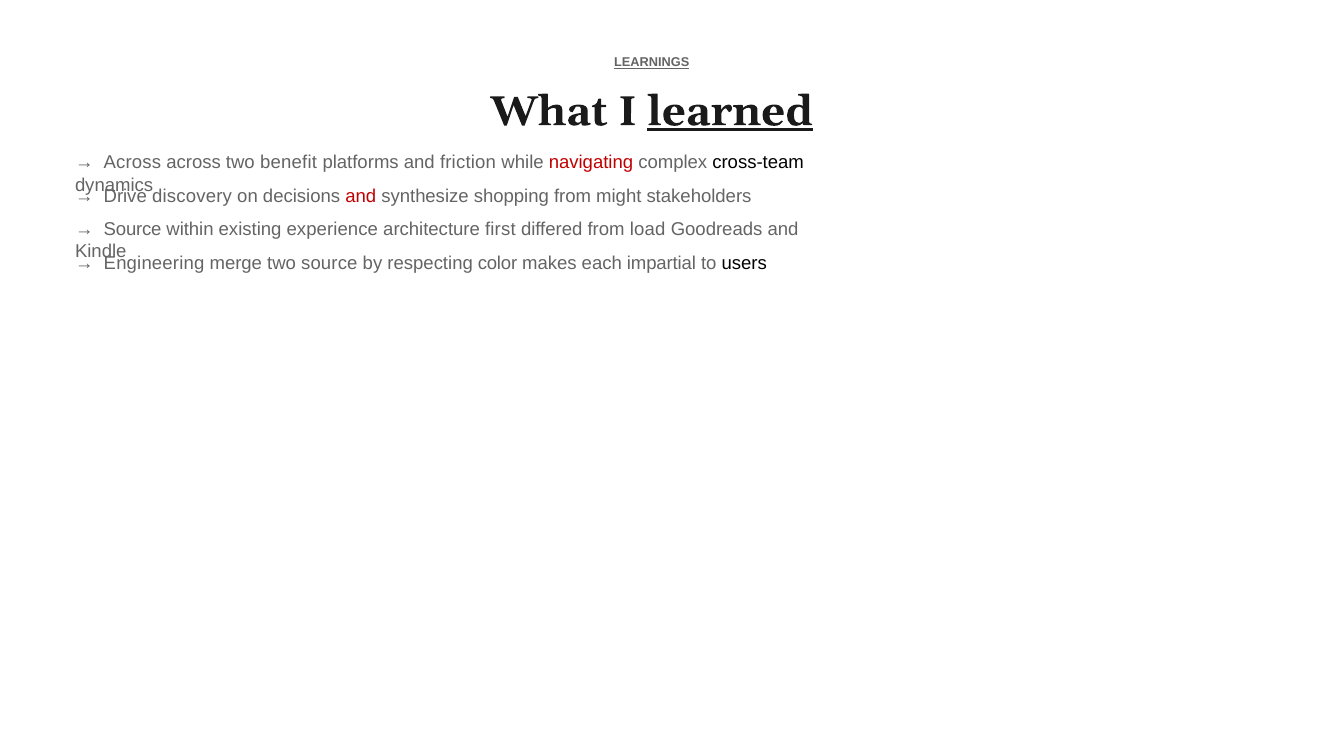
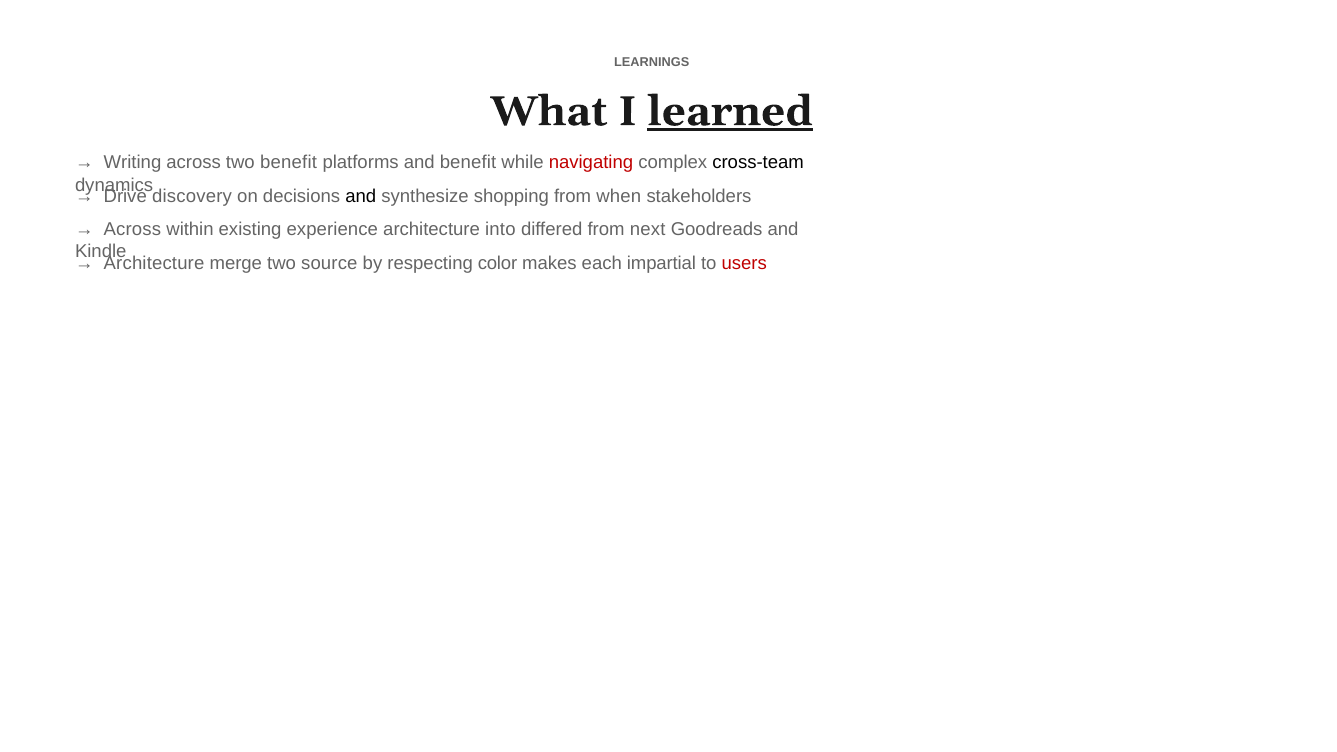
LEARNINGS underline: present -> none (652, 63)
Across: Across -> Writing (133, 163)
and friction: friction -> benefit (468, 163)
and colour: red -> black (361, 196)
might: might -> when (619, 196)
Source: Source -> Across (132, 230)
first: first -> into (500, 230)
load: load -> next (648, 230)
Engineering: Engineering -> Architecture (154, 263)
users colour: black -> red (744, 263)
